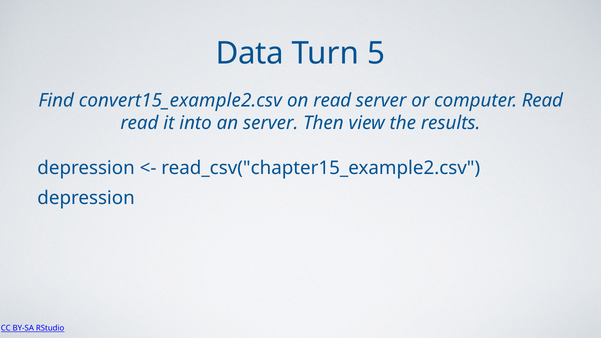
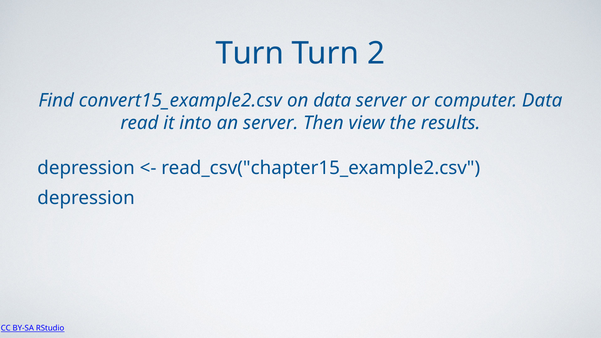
Data: Data -> Turn (250, 53)
5: 5 -> 2 (376, 53)
on read: read -> data (332, 101)
computer Read: Read -> Data (542, 101)
